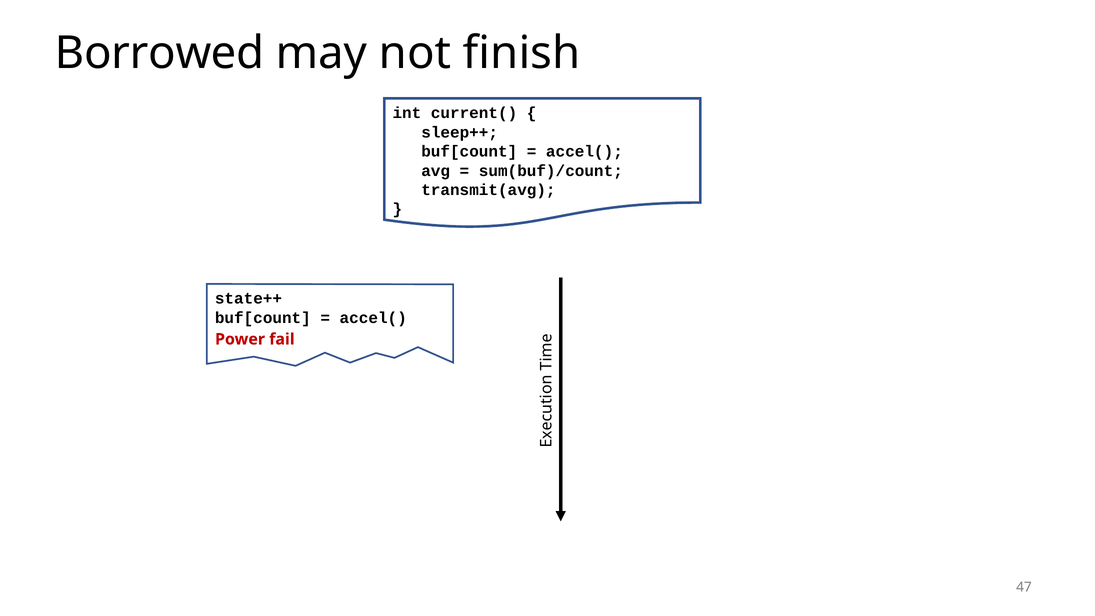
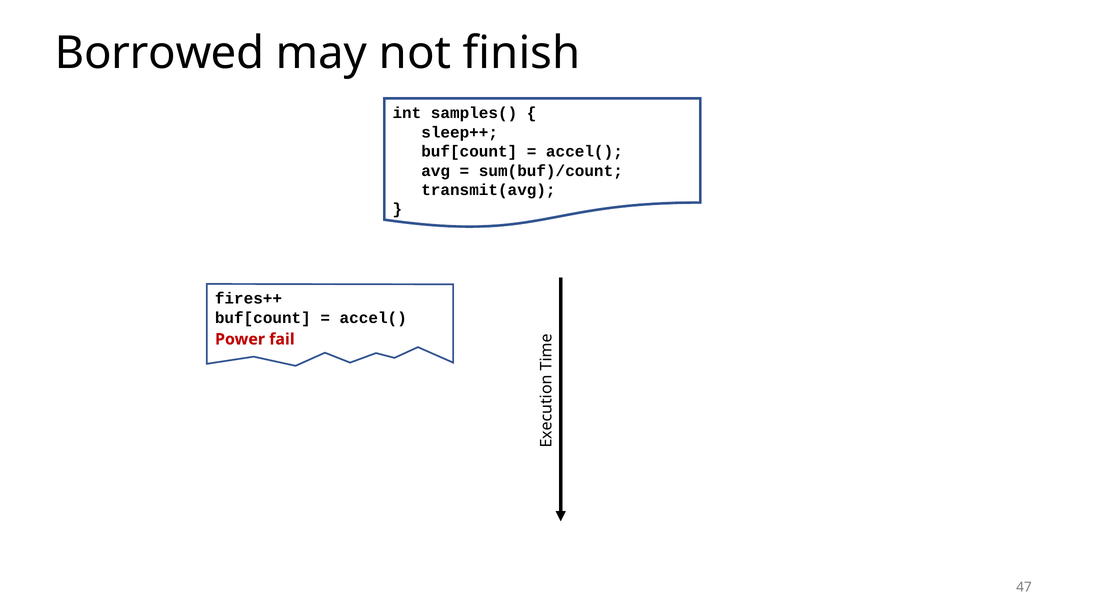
current(: current( -> samples( (474, 113)
state++: state++ -> fires++ (248, 299)
